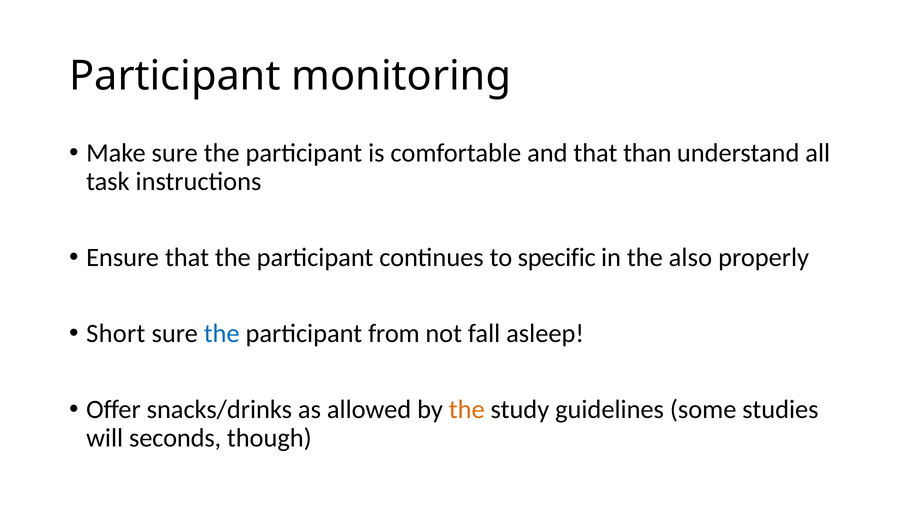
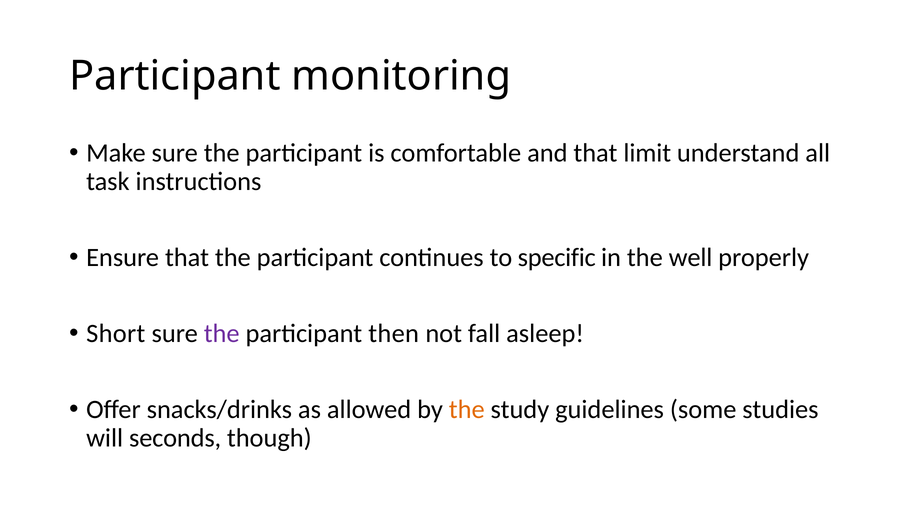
than: than -> limit (647, 153)
also: also -> well (691, 258)
the colour: blue -> purple (222, 334)
from: from -> then (394, 334)
